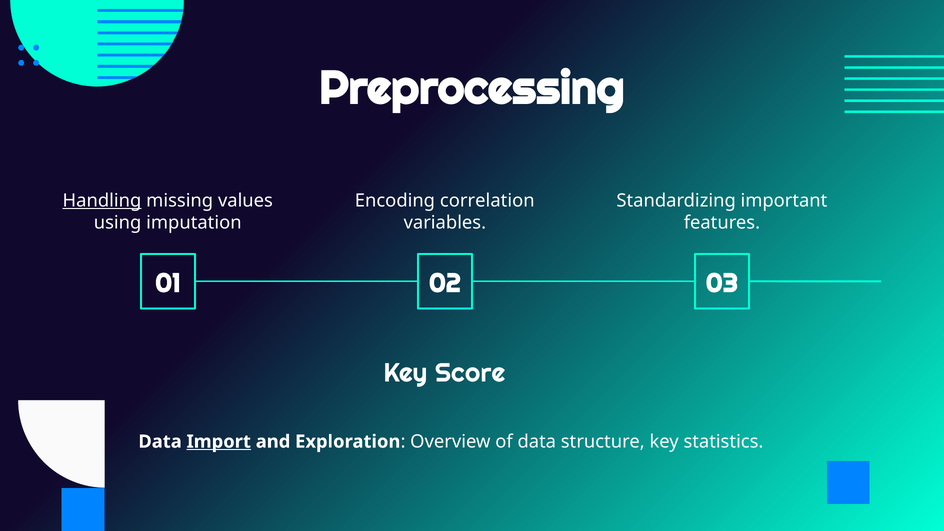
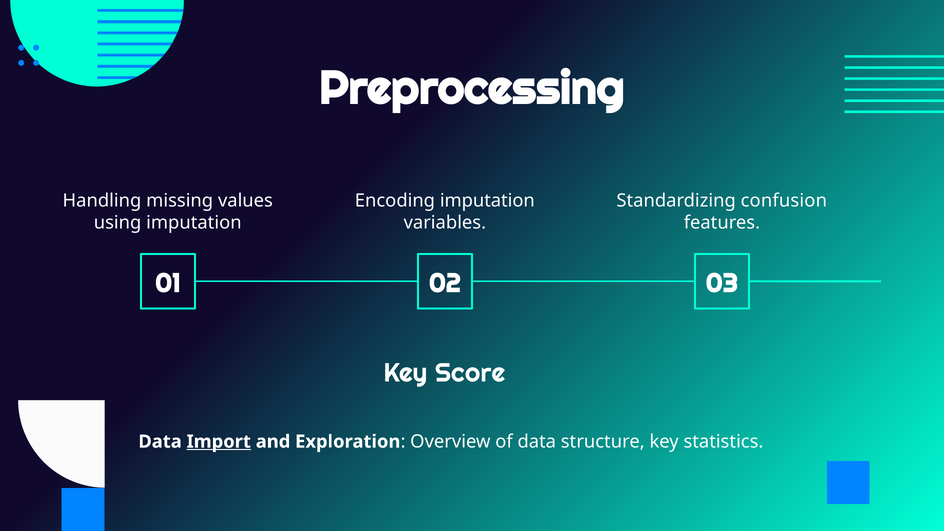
Handling underline: present -> none (102, 201)
Encoding correlation: correlation -> imputation (487, 201)
important: important -> confusion (784, 201)
